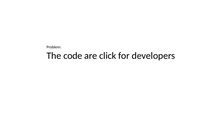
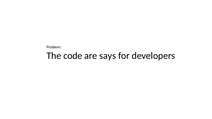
click: click -> says (108, 56)
